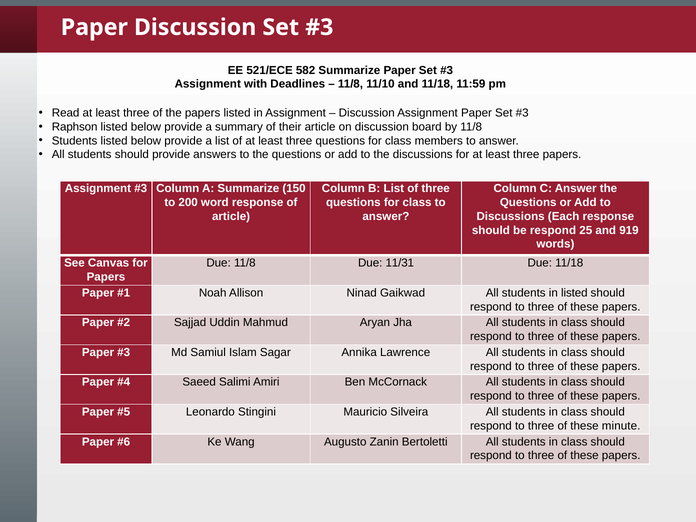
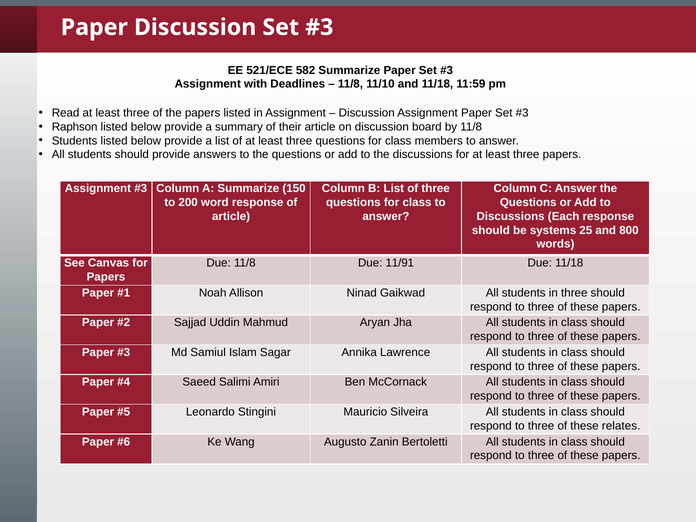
be respond: respond -> systems (553, 230)
919: 919 -> 800 (629, 230)
11/31: 11/31 -> 11/91 (400, 263)
in listed: listed -> three (574, 293)
minute: minute -> relates (621, 426)
